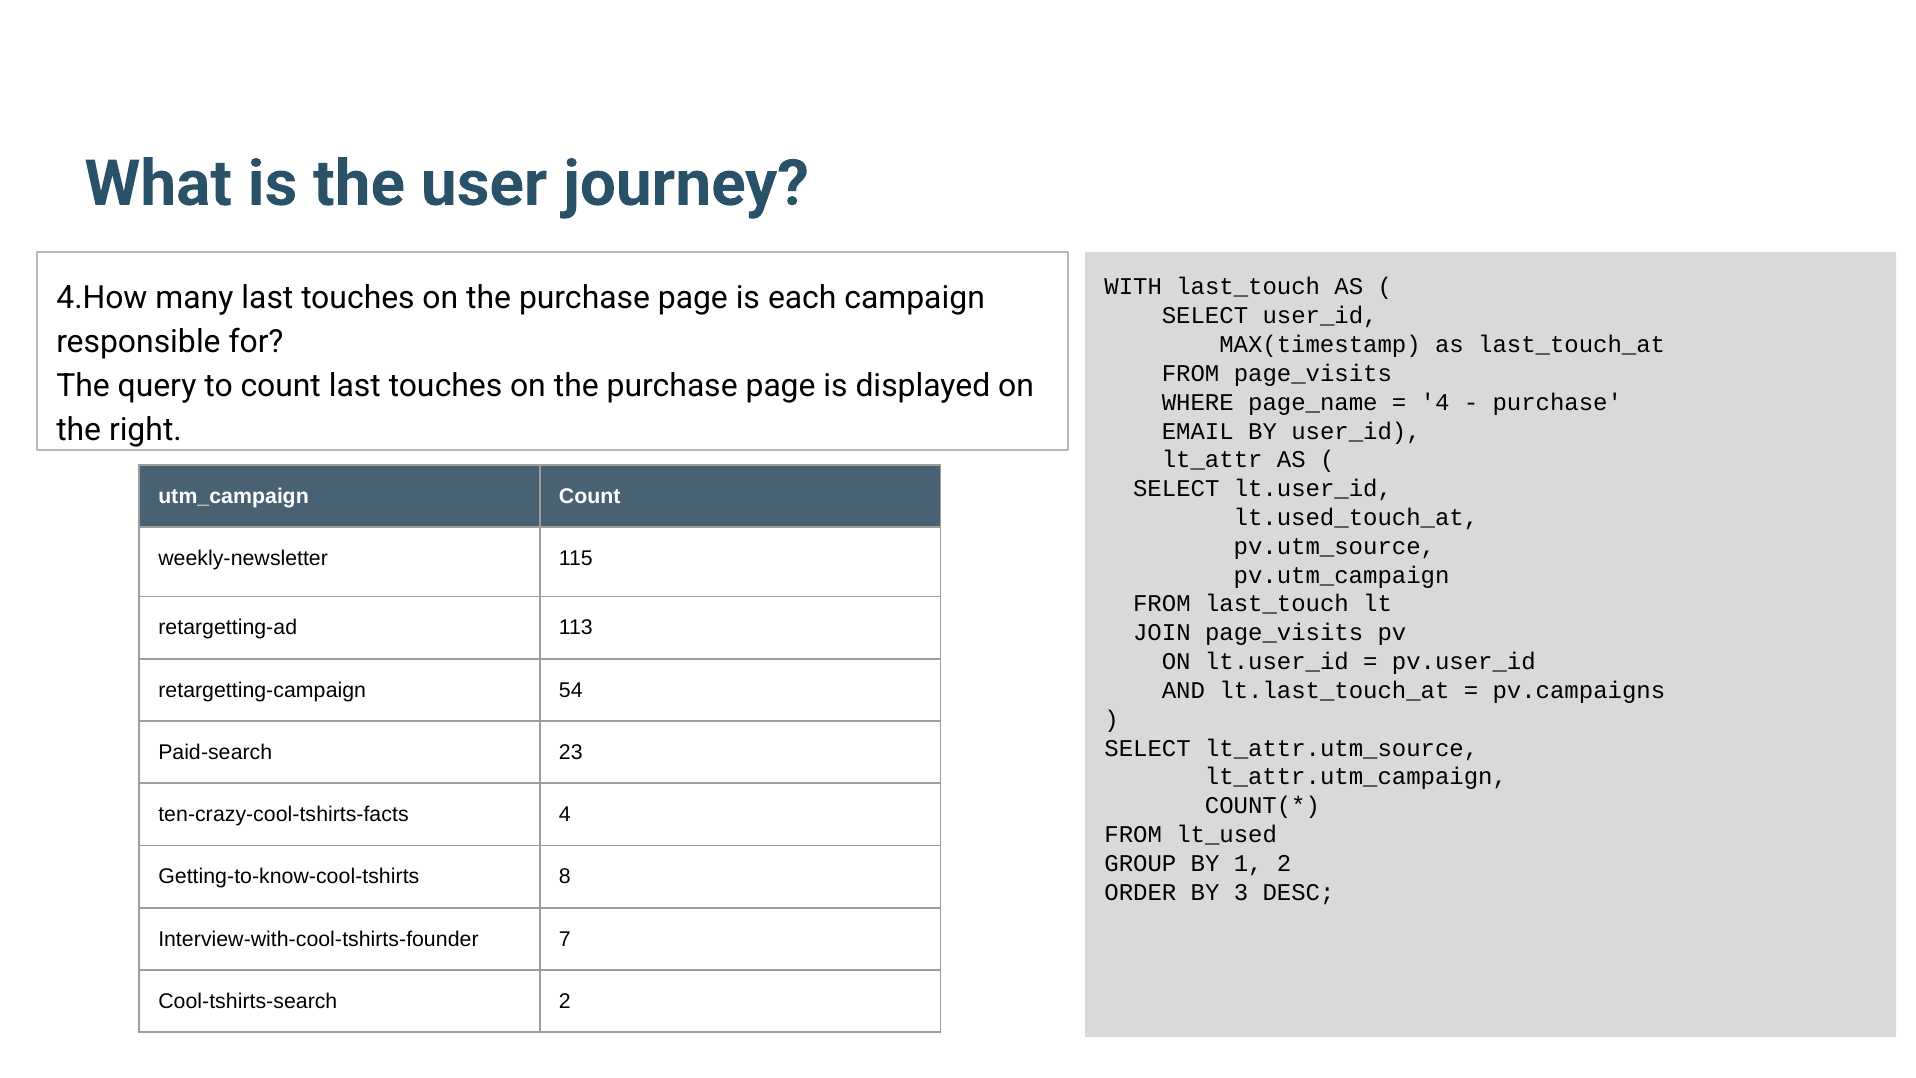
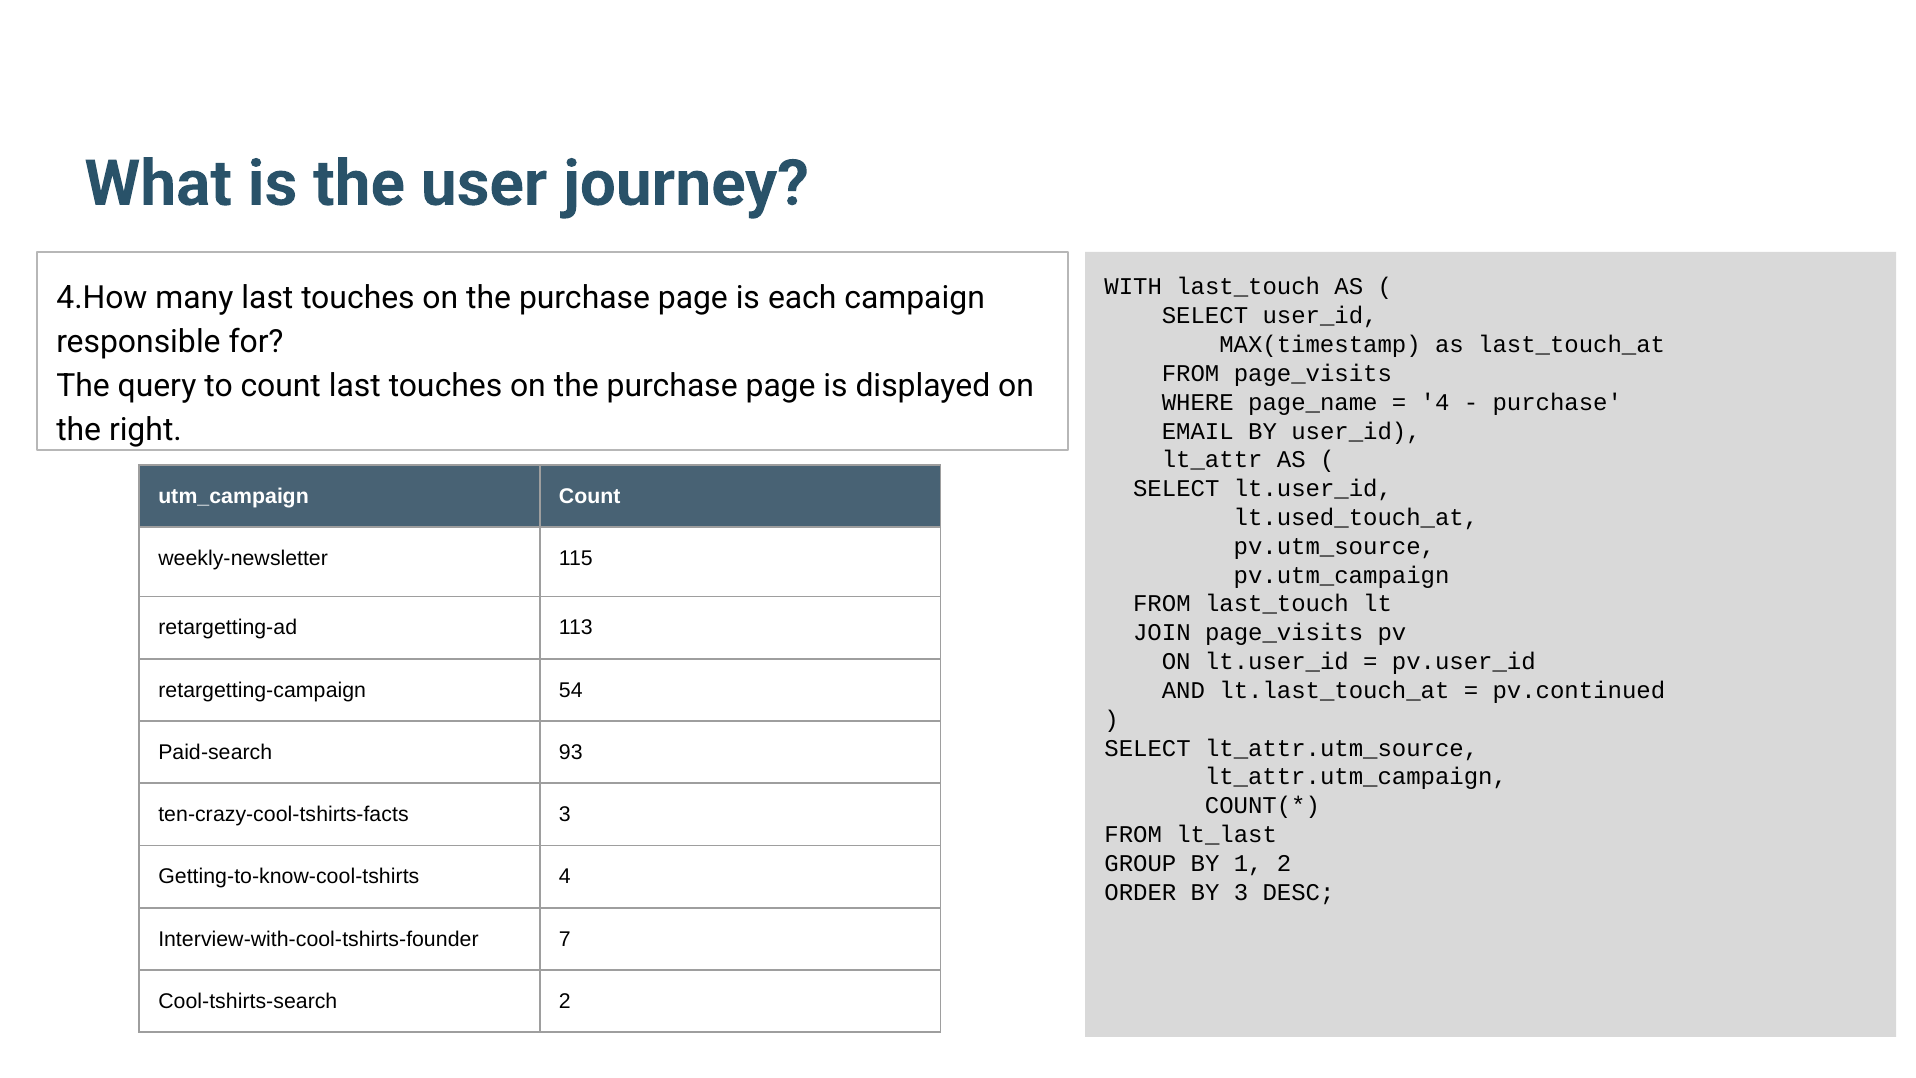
pv.campaigns: pv.campaigns -> pv.continued (1579, 690)
23: 23 -> 93 (571, 752)
ten-crazy-cool-tshirts-facts 4: 4 -> 3 (565, 815)
lt_used: lt_used -> lt_last (1227, 834)
Getting-to-know-cool-tshirts 8: 8 -> 4 (565, 877)
